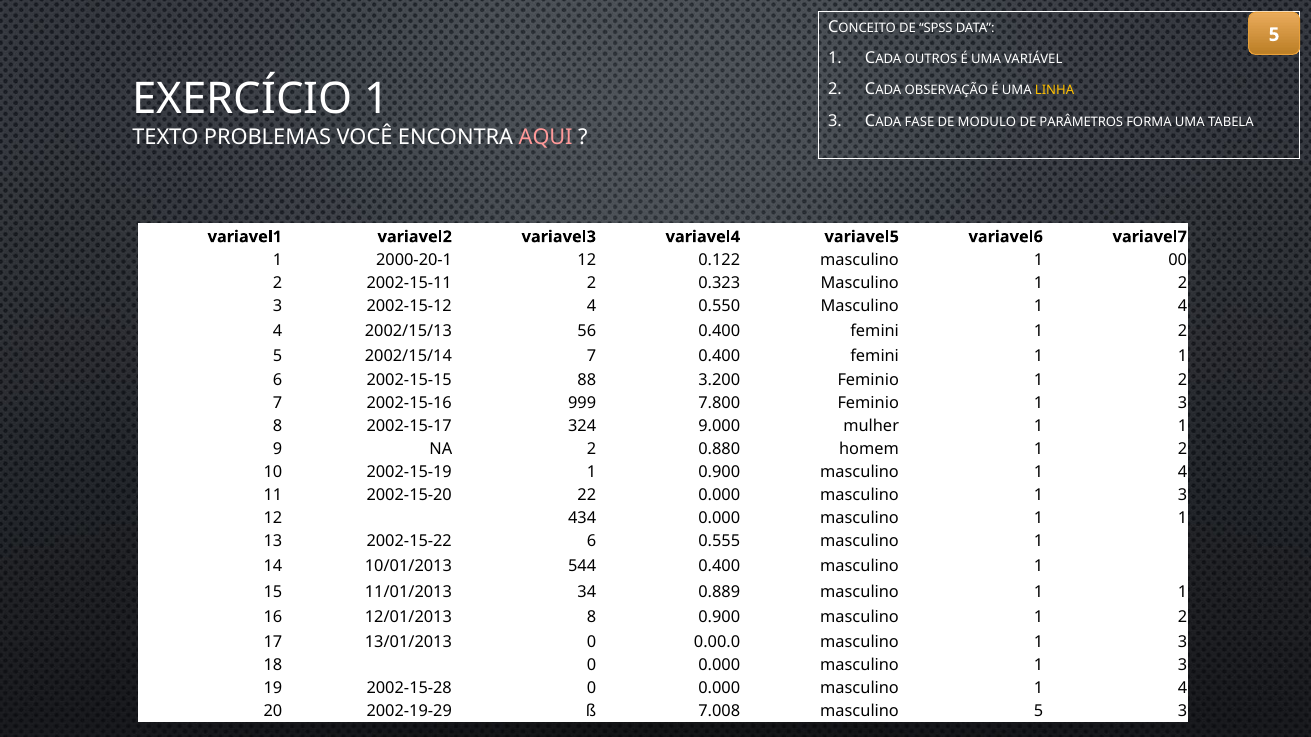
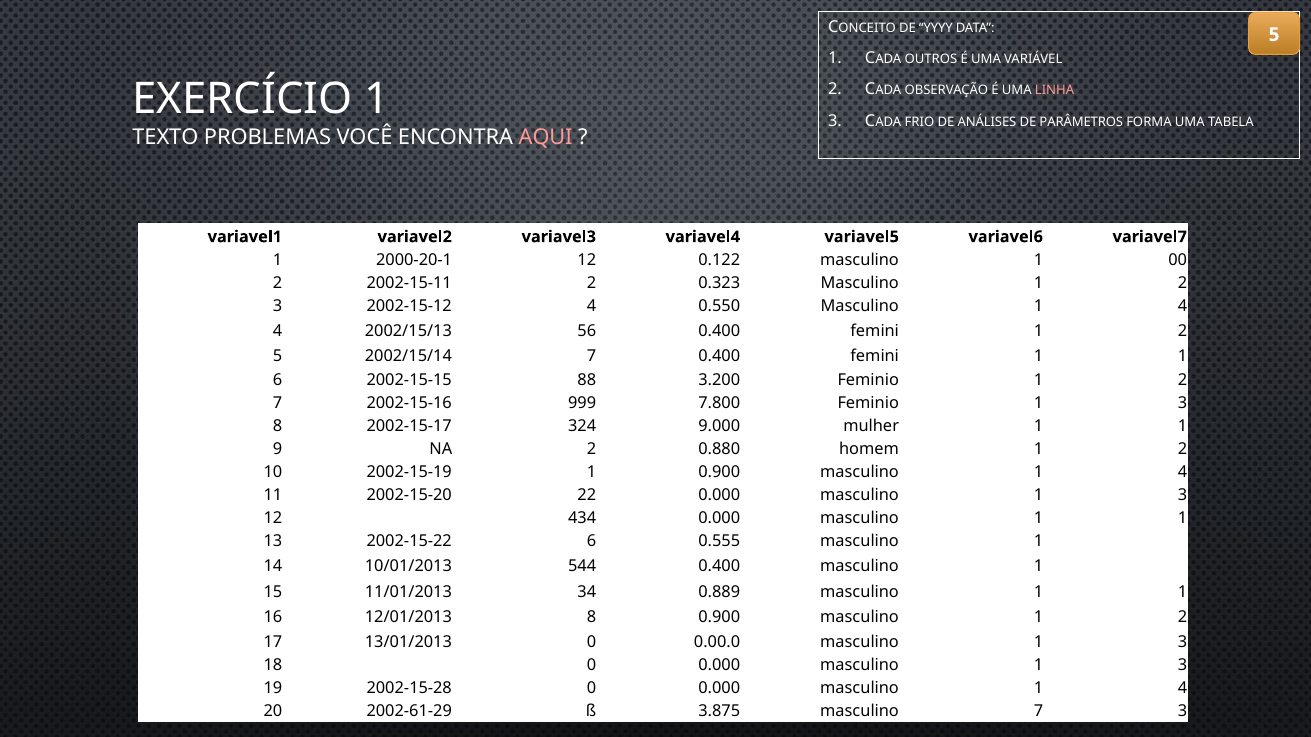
SPSS: SPSS -> YYYY (936, 28)
LINHA colour: yellow -> pink (1055, 91)
FASE: FASE -> FRIO (920, 122)
MODULO: MODULO -> ANÁLISES (987, 122)
2002-19-29: 2002-19-29 -> 2002-61-29 (409, 712)
7.008: 7.008 -> 3.875 (719, 712)
masculino 5: 5 -> 7 (1038, 712)
